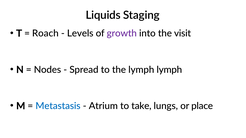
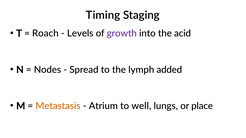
Liquids: Liquids -> Timing (103, 15)
visit: visit -> acid (183, 33)
lymph lymph: lymph -> added (169, 70)
Metastasis colour: blue -> orange (58, 106)
take: take -> well (141, 106)
